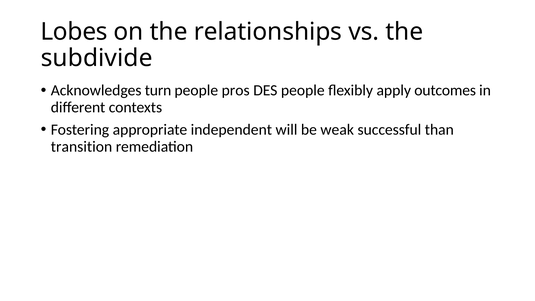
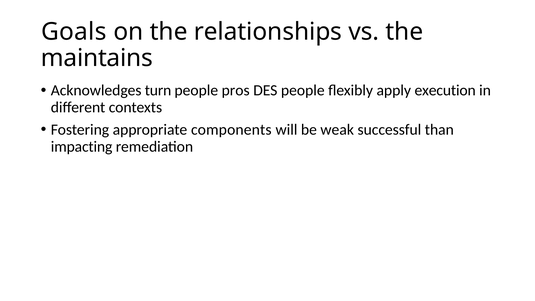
Lobes: Lobes -> Goals (74, 32)
subdivide: subdivide -> maintains (97, 58)
outcomes: outcomes -> execution (445, 90)
independent: independent -> components (231, 130)
transition: transition -> impacting (82, 147)
